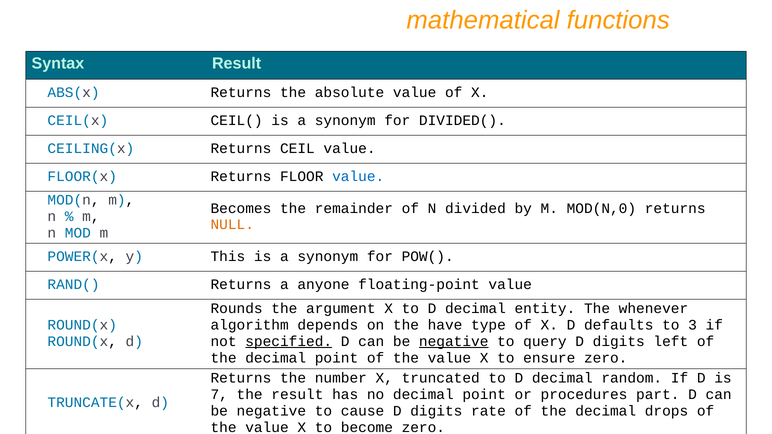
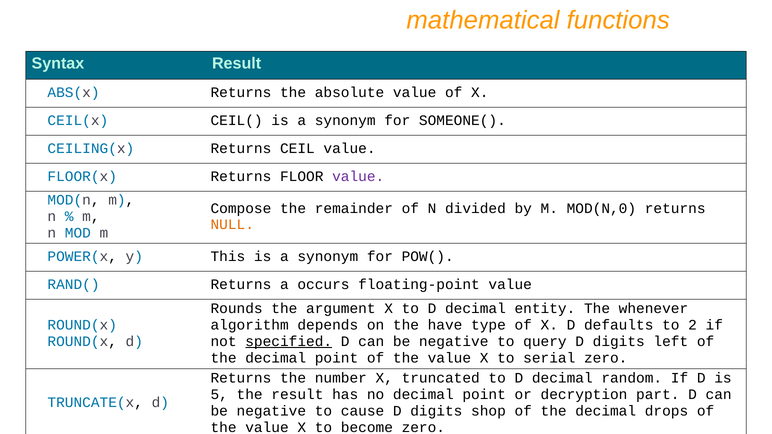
DIVIDED(: DIVIDED( -> SOMEONE( (462, 121)
value colour: blue -> purple (358, 177)
Becomes: Becomes -> Compose (241, 208)
anyone: anyone -> occurs (323, 285)
3: 3 -> 2 (693, 325)
negative underline: present -> none (454, 342)
ensure: ensure -> serial (549, 358)
7: 7 -> 5 (219, 395)
procedures: procedures -> decryption (584, 395)
rate: rate -> shop (488, 411)
